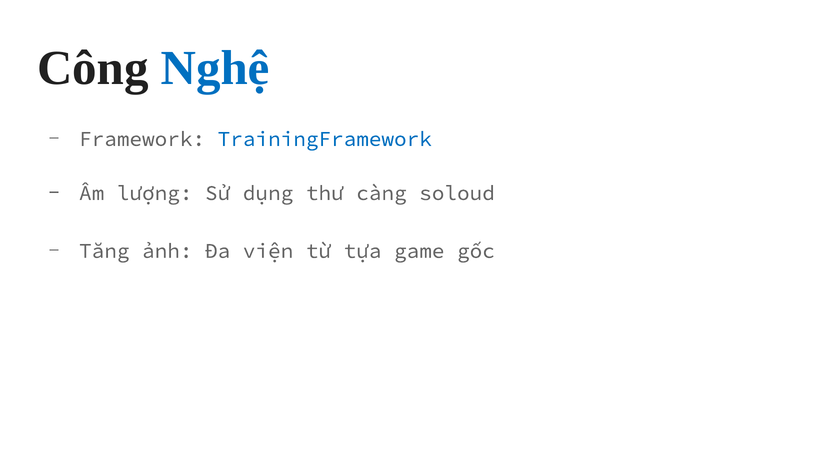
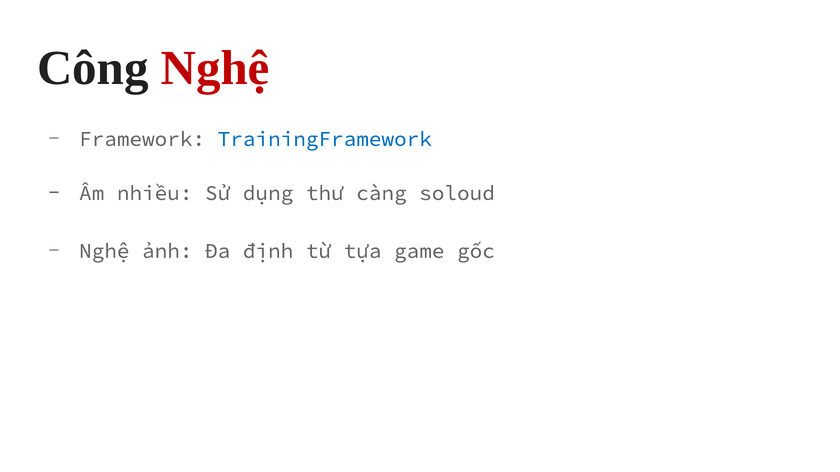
Nghệ colour: blue -> red (215, 68)
lượng: lượng -> nhiều (155, 193)
Tăng: Tăng -> Nghệ (104, 251)
viện: viện -> định (268, 251)
